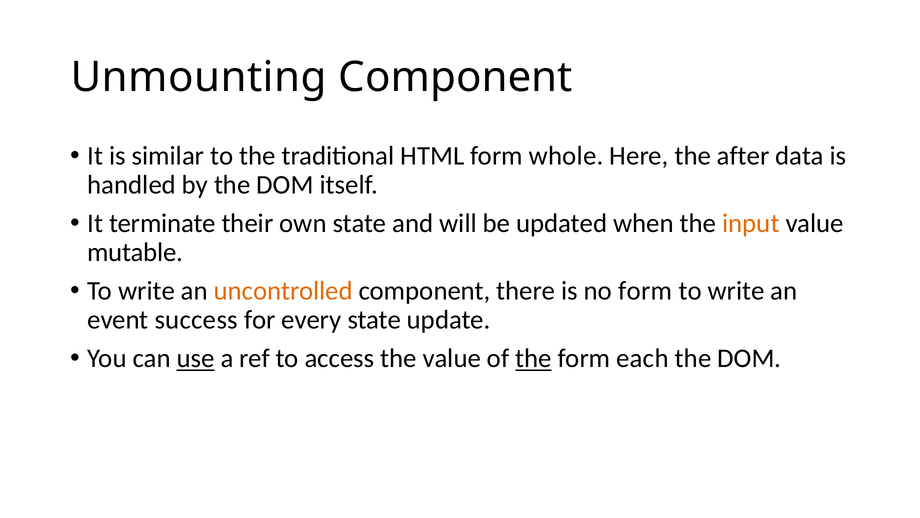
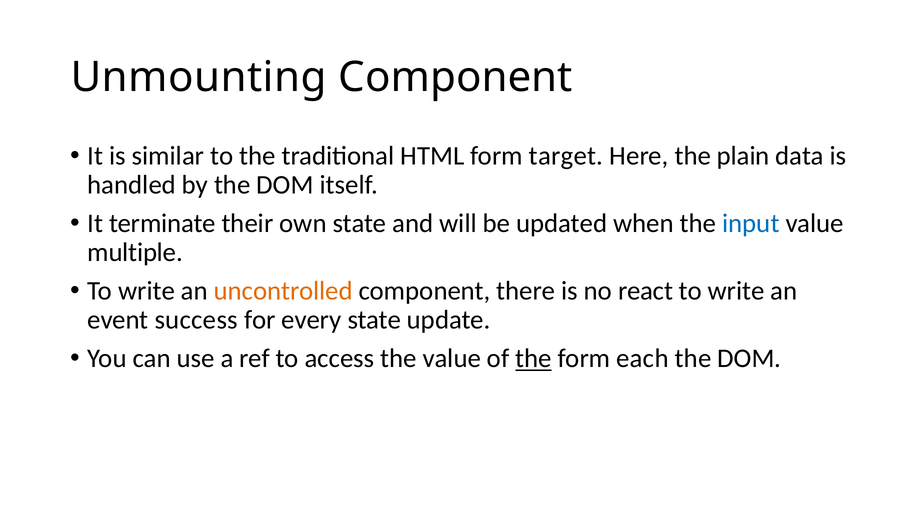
whole: whole -> target (566, 156)
after: after -> plain (743, 156)
input colour: orange -> blue (751, 223)
mutable: mutable -> multiple (135, 252)
no form: form -> react (646, 291)
use underline: present -> none (196, 358)
